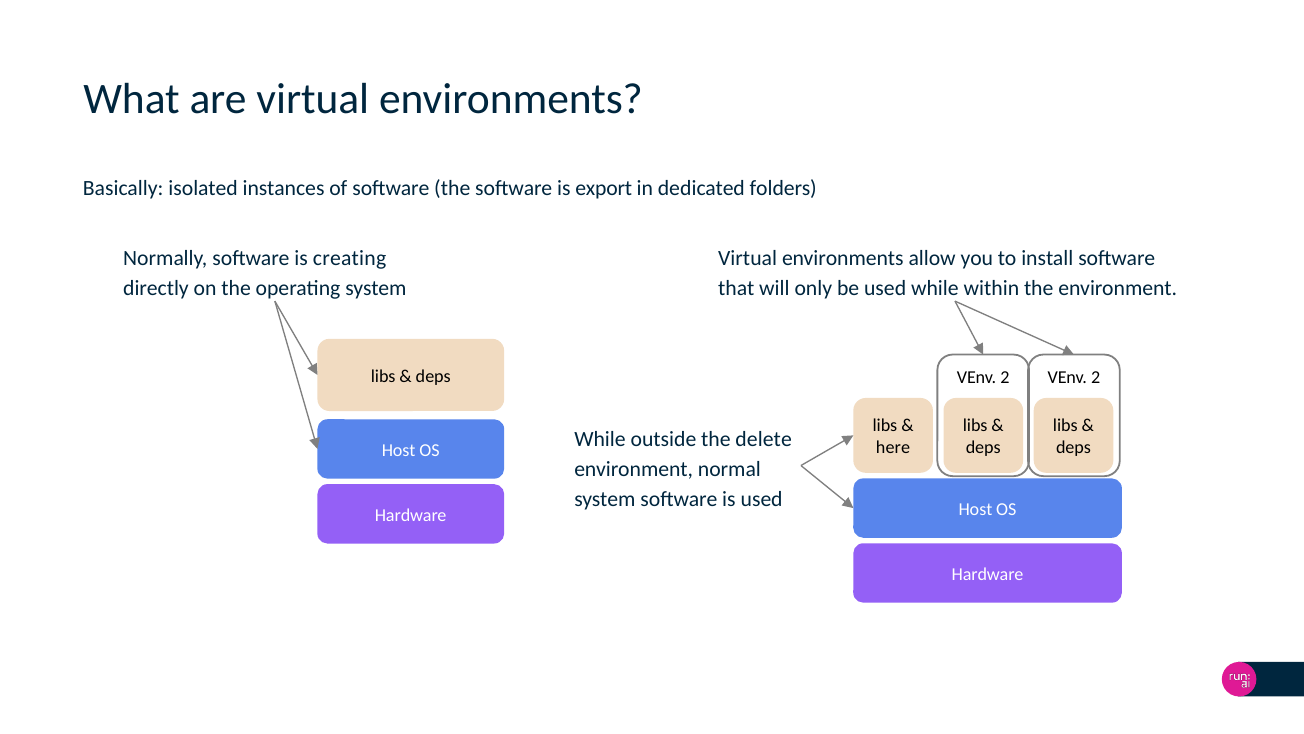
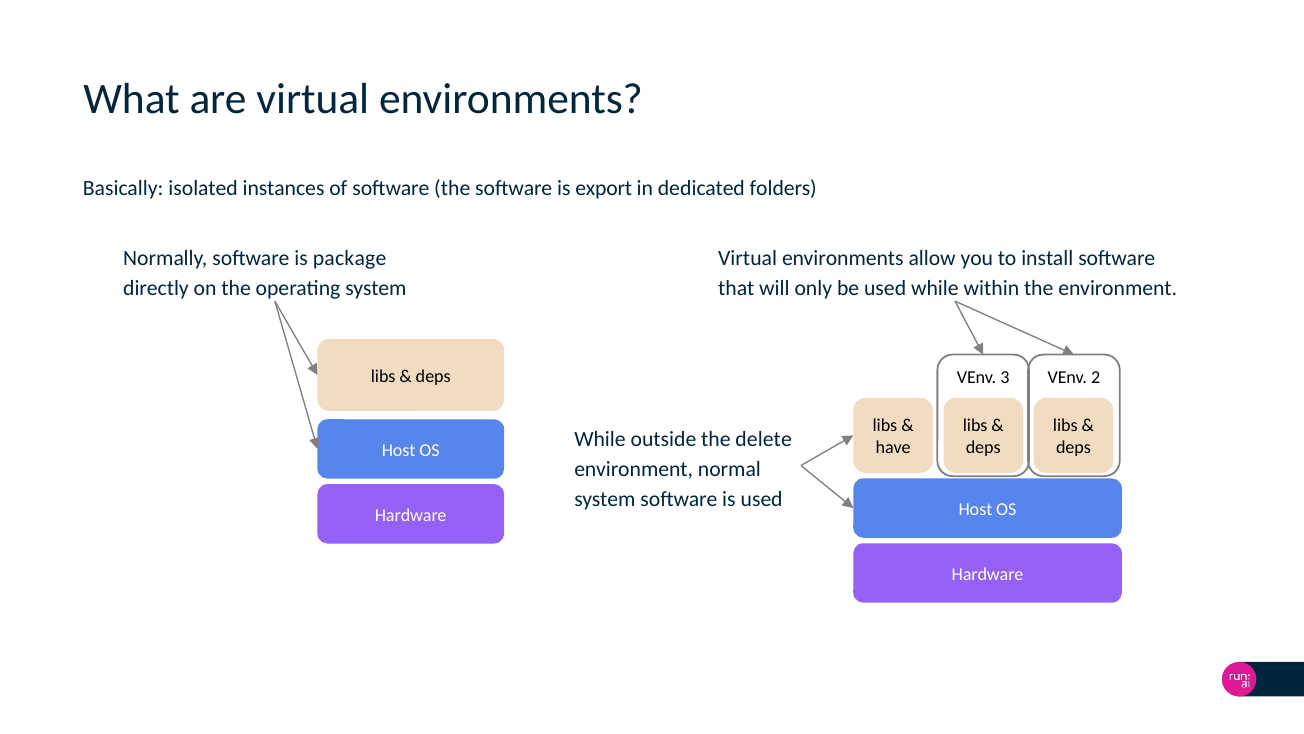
creating: creating -> package (350, 258)
2: 2 -> 3 (1005, 377)
here: here -> have (893, 447)
